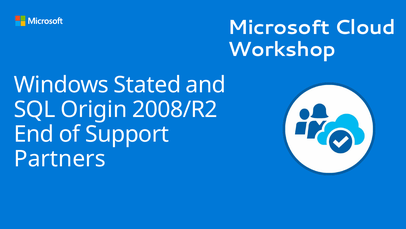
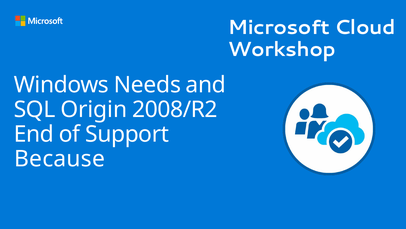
Stated: Stated -> Needs (147, 85)
Partners: Partners -> Because (60, 159)
